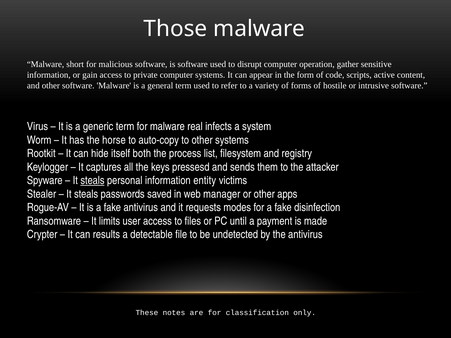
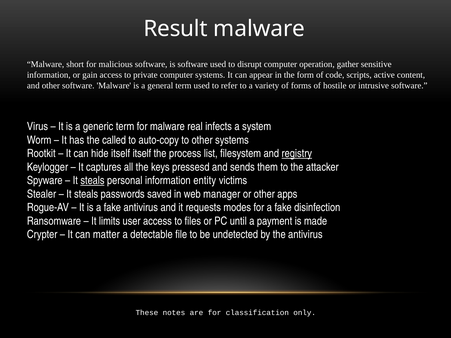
Those: Those -> Result (176, 29)
horse: horse -> called (114, 140)
itself both: both -> itself (142, 154)
registry underline: none -> present (297, 154)
results: results -> matter (106, 235)
